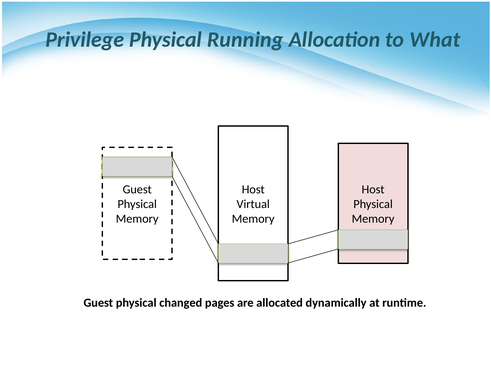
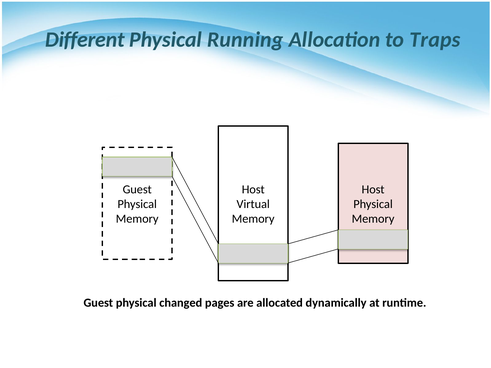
Privilege: Privilege -> Different (85, 40)
What: What -> Traps (435, 40)
